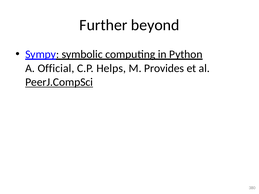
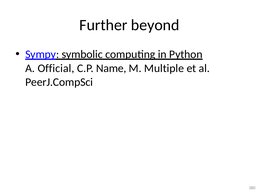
Helps: Helps -> Name (111, 68)
Provides: Provides -> Multiple (164, 68)
PeerJ.CompSci underline: present -> none (59, 82)
